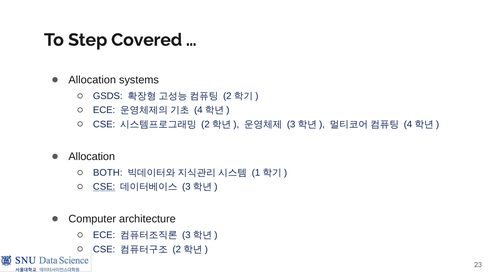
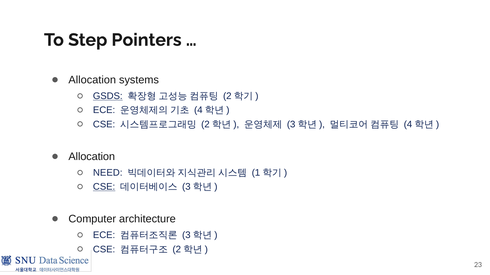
Covered: Covered -> Pointers (147, 40)
GSDS underline: none -> present (108, 96)
BOTH: BOTH -> NEED (108, 173)
